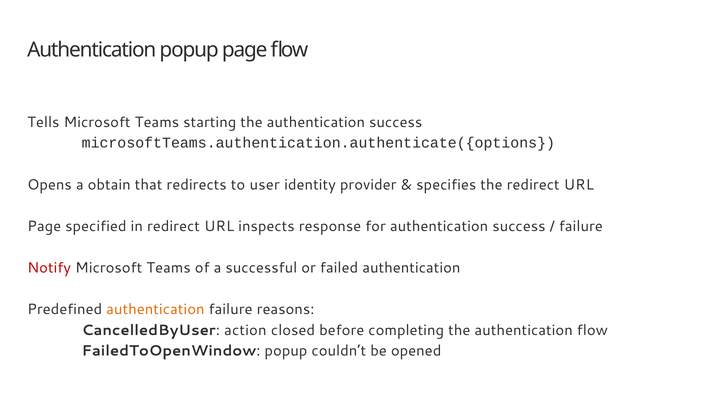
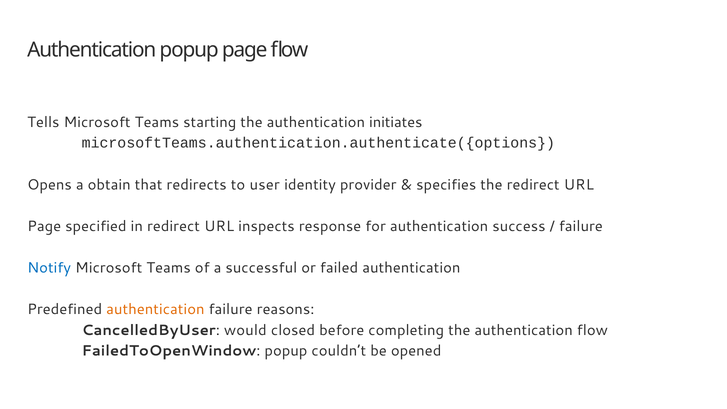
the authentication success: success -> initiates (396, 122)
Notify colour: red -> blue (49, 268)
action: action -> would (245, 330)
